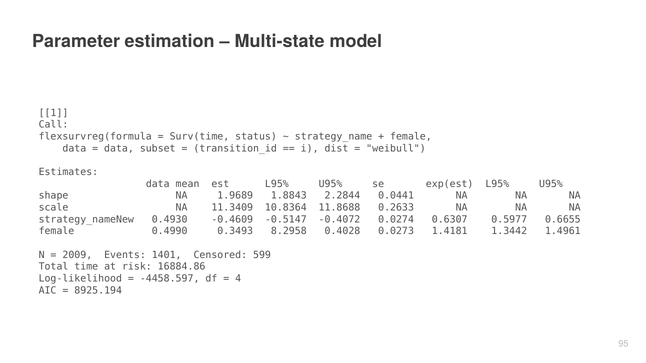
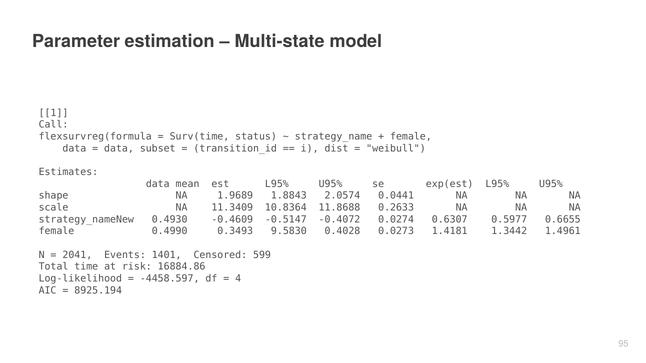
2.2844: 2.2844 -> 2.0574 (342, 196)
8.2958: 8.2958 -> 9.5830 (289, 231)
2009: 2009 -> 2041 (77, 255)
